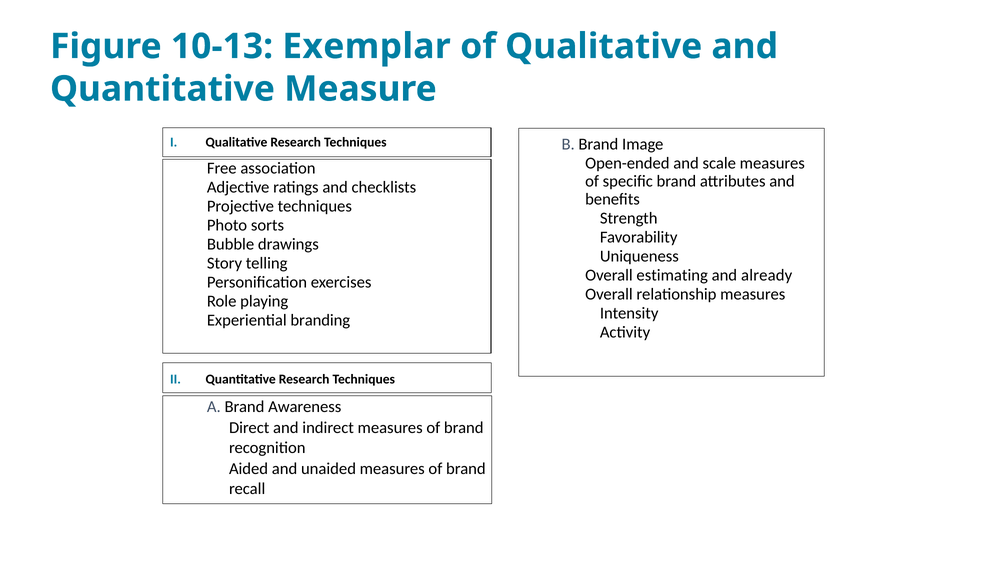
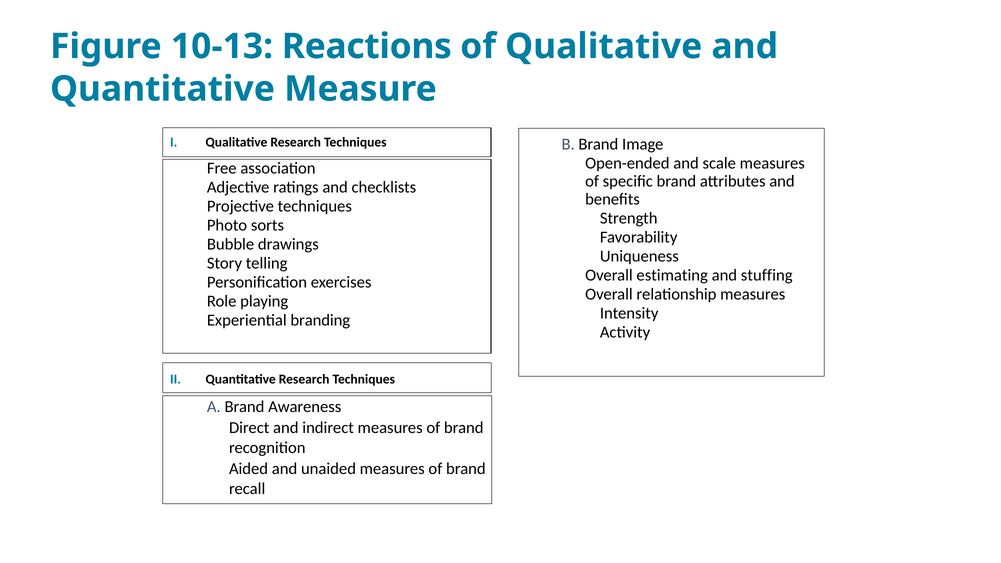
Exemplar: Exemplar -> Reactions (367, 46)
already: already -> stuffing (767, 275)
